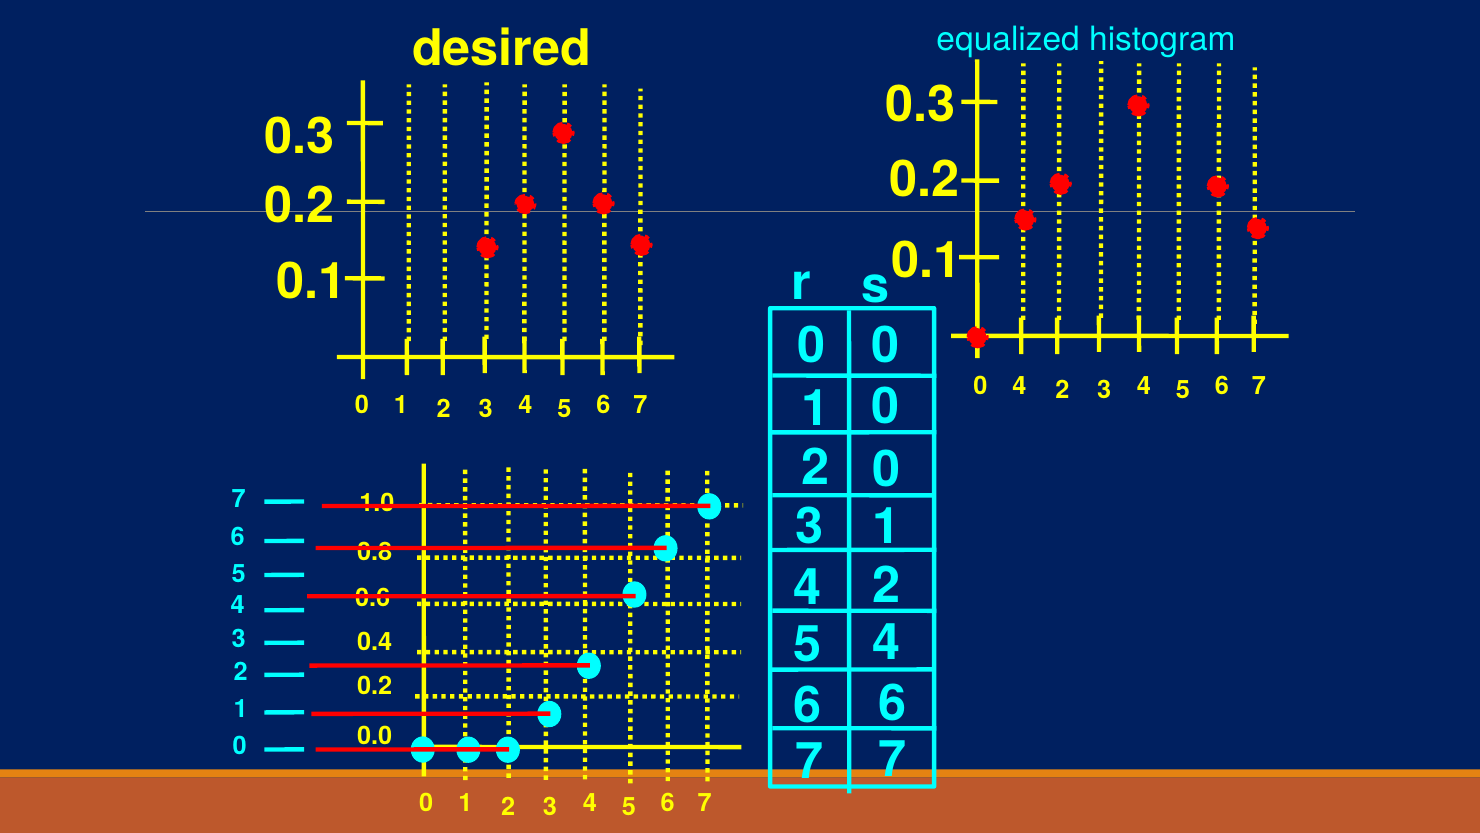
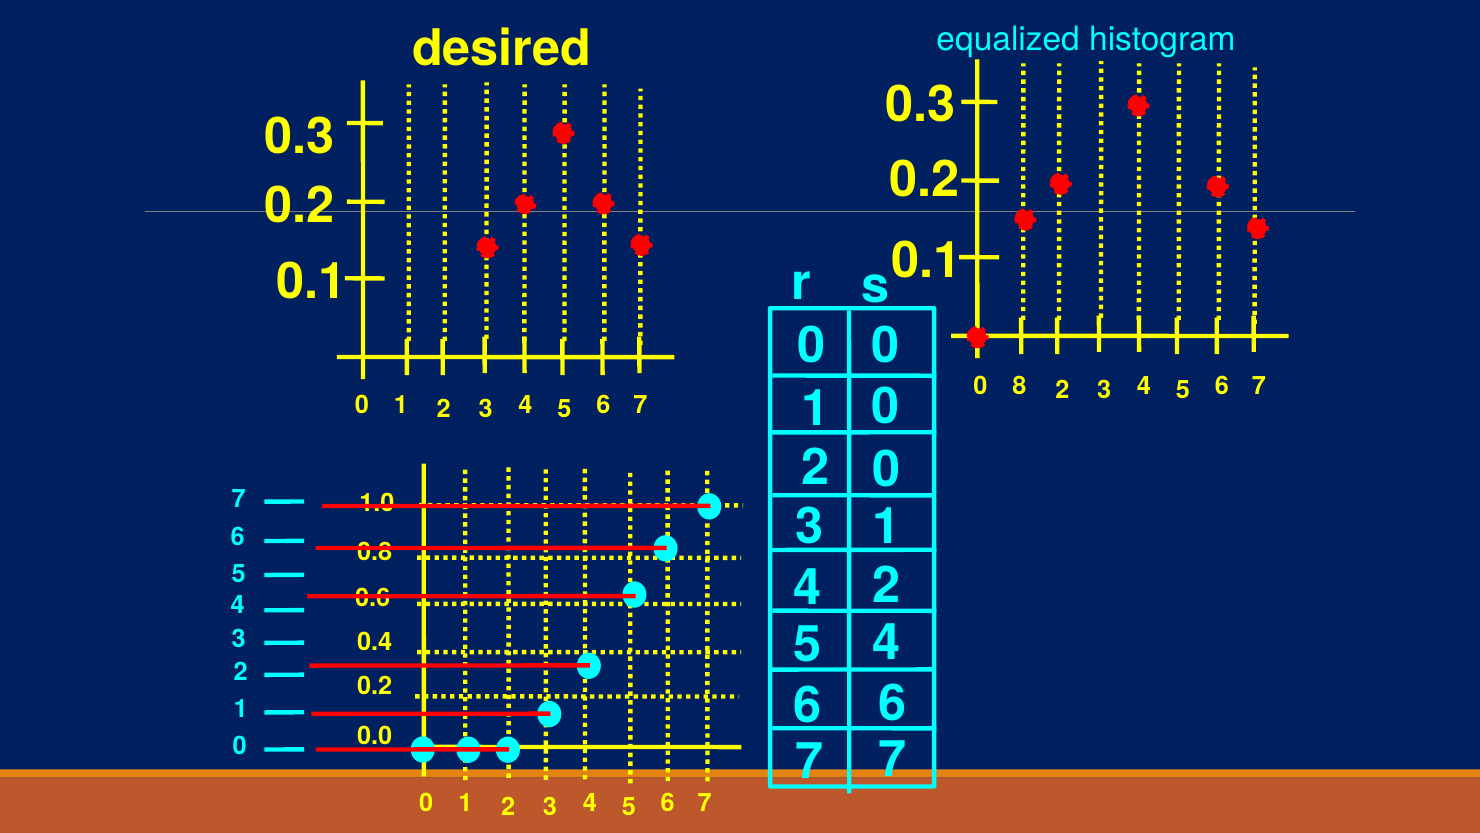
0 4: 4 -> 8 (1019, 386)
